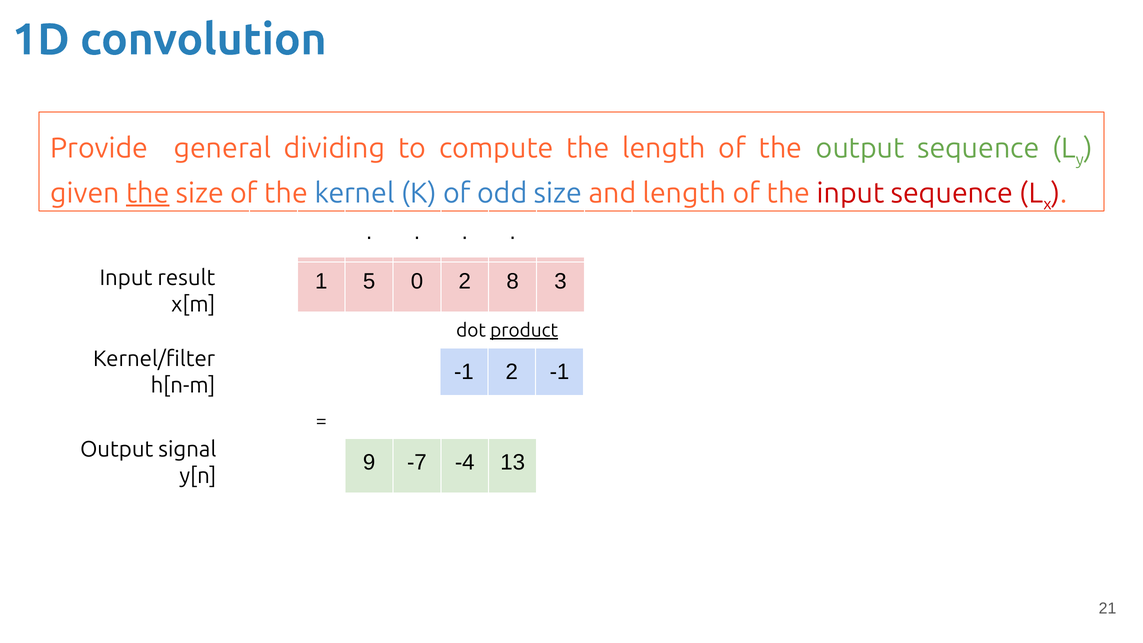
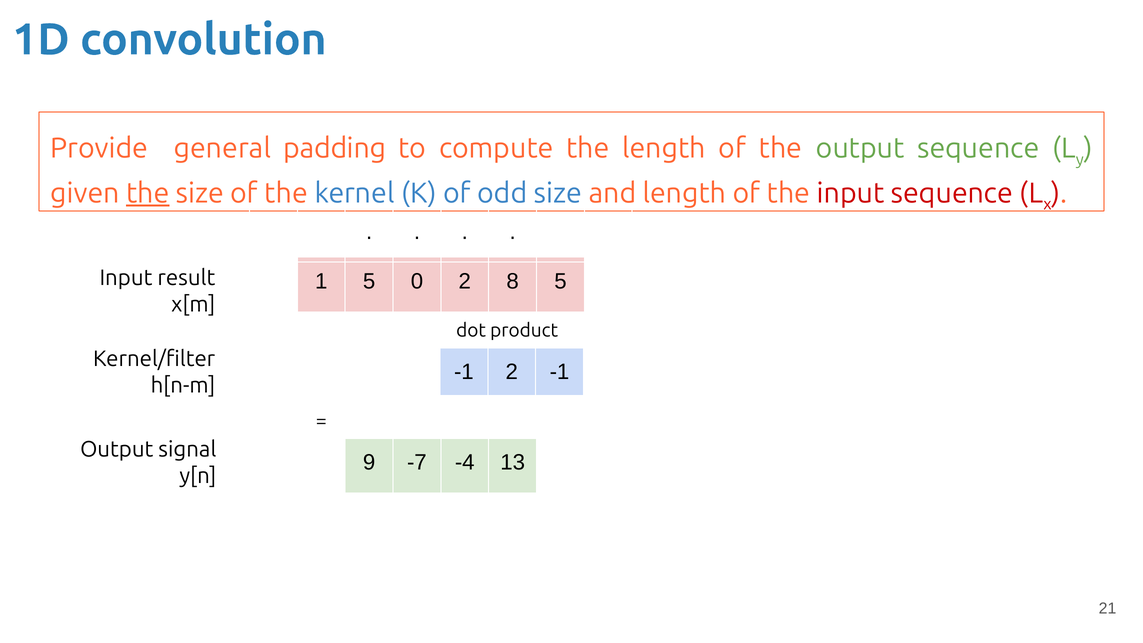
dividing: dividing -> padding (335, 148)
8 3: 3 -> 5 (560, 281)
product underline: present -> none (524, 331)
